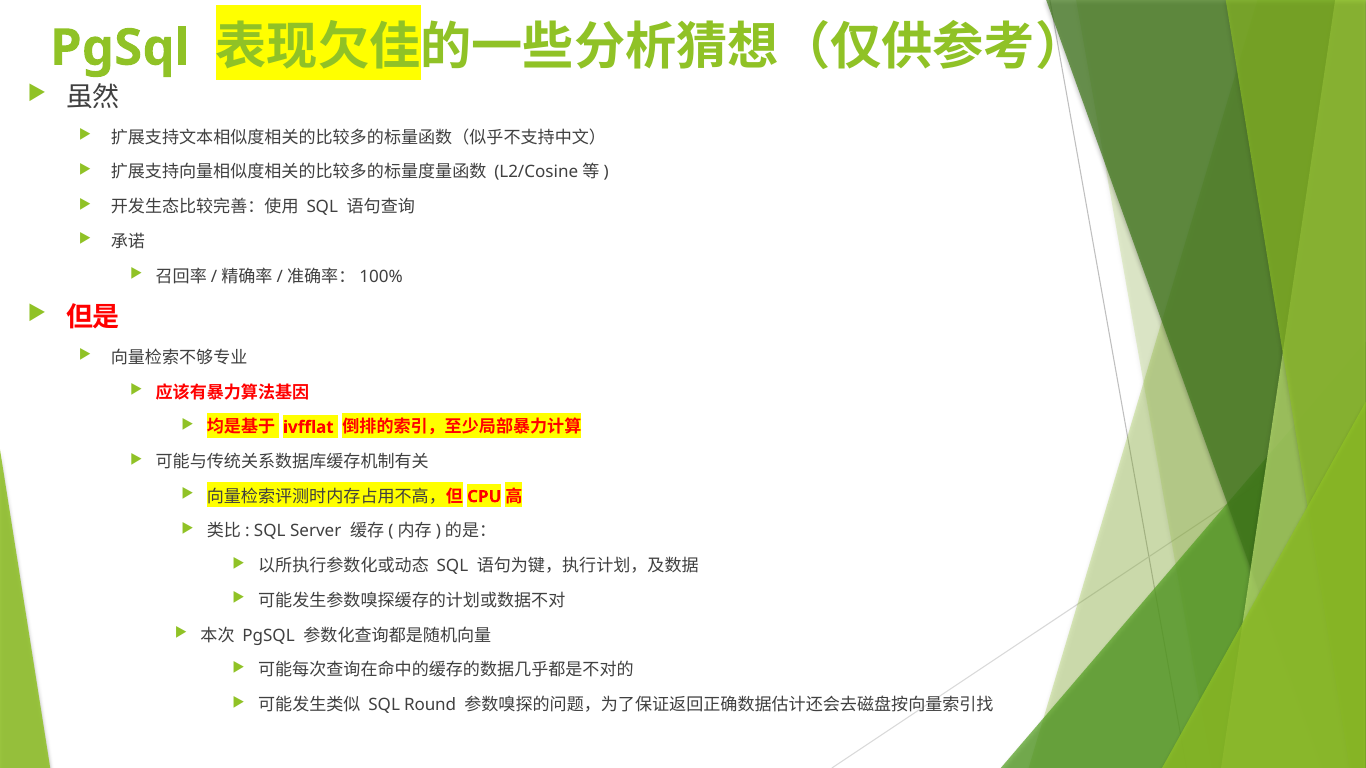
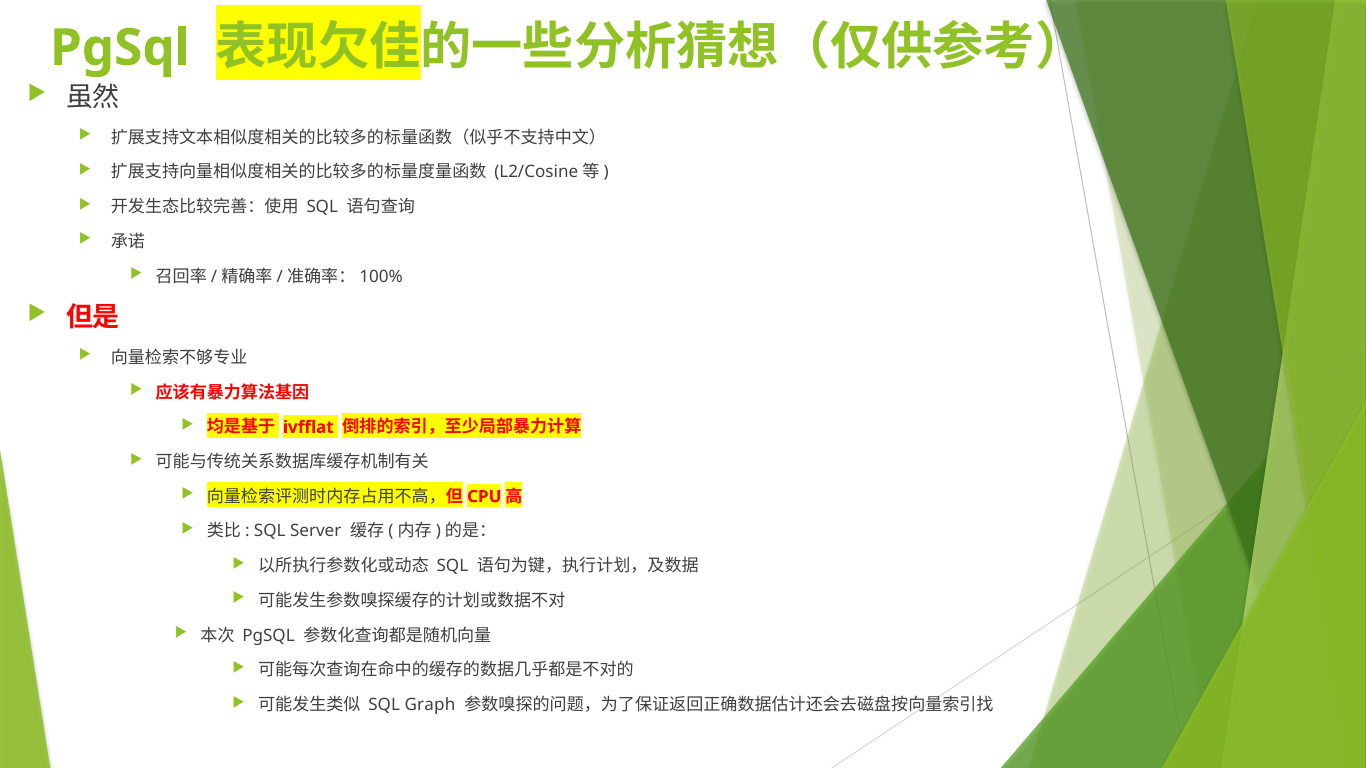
Round: Round -> Graph (430, 705)
